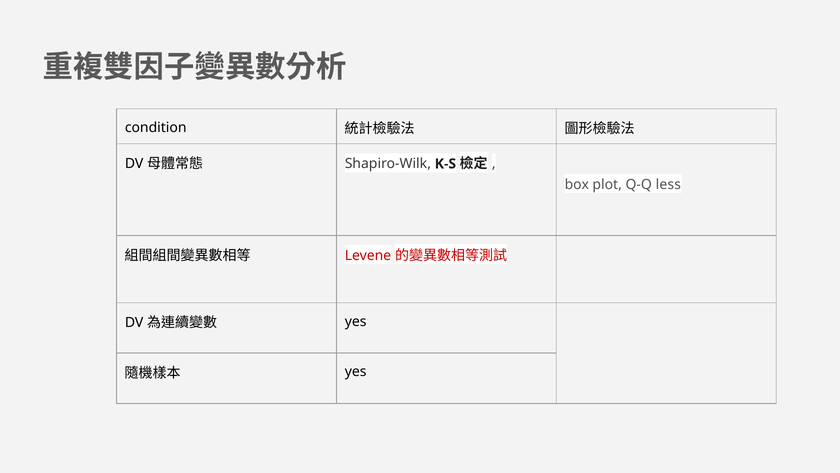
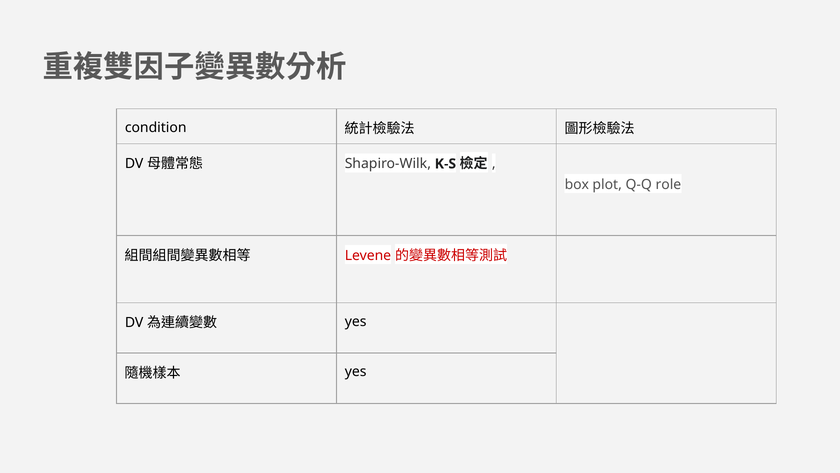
less: less -> role (668, 184)
